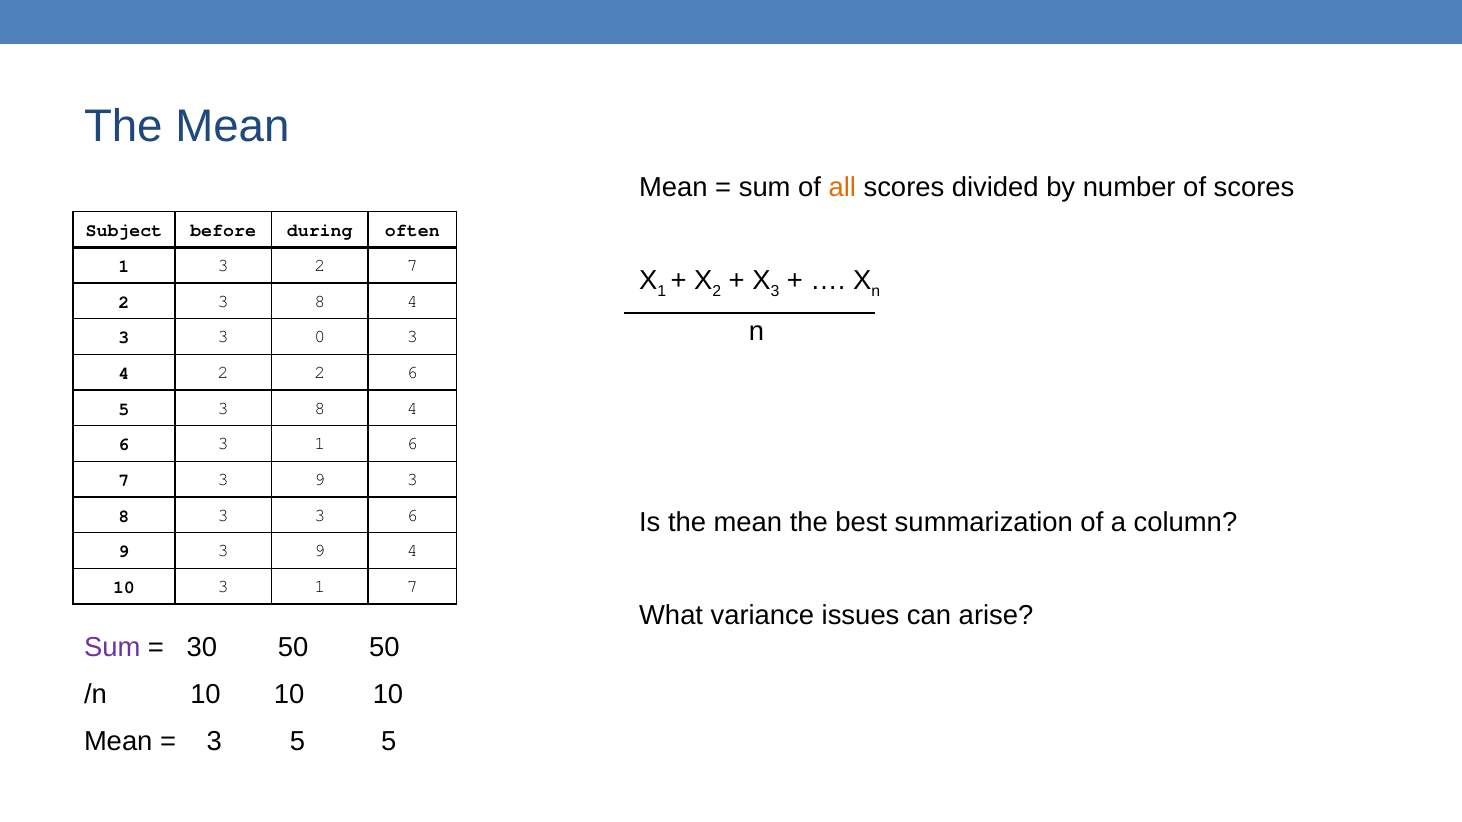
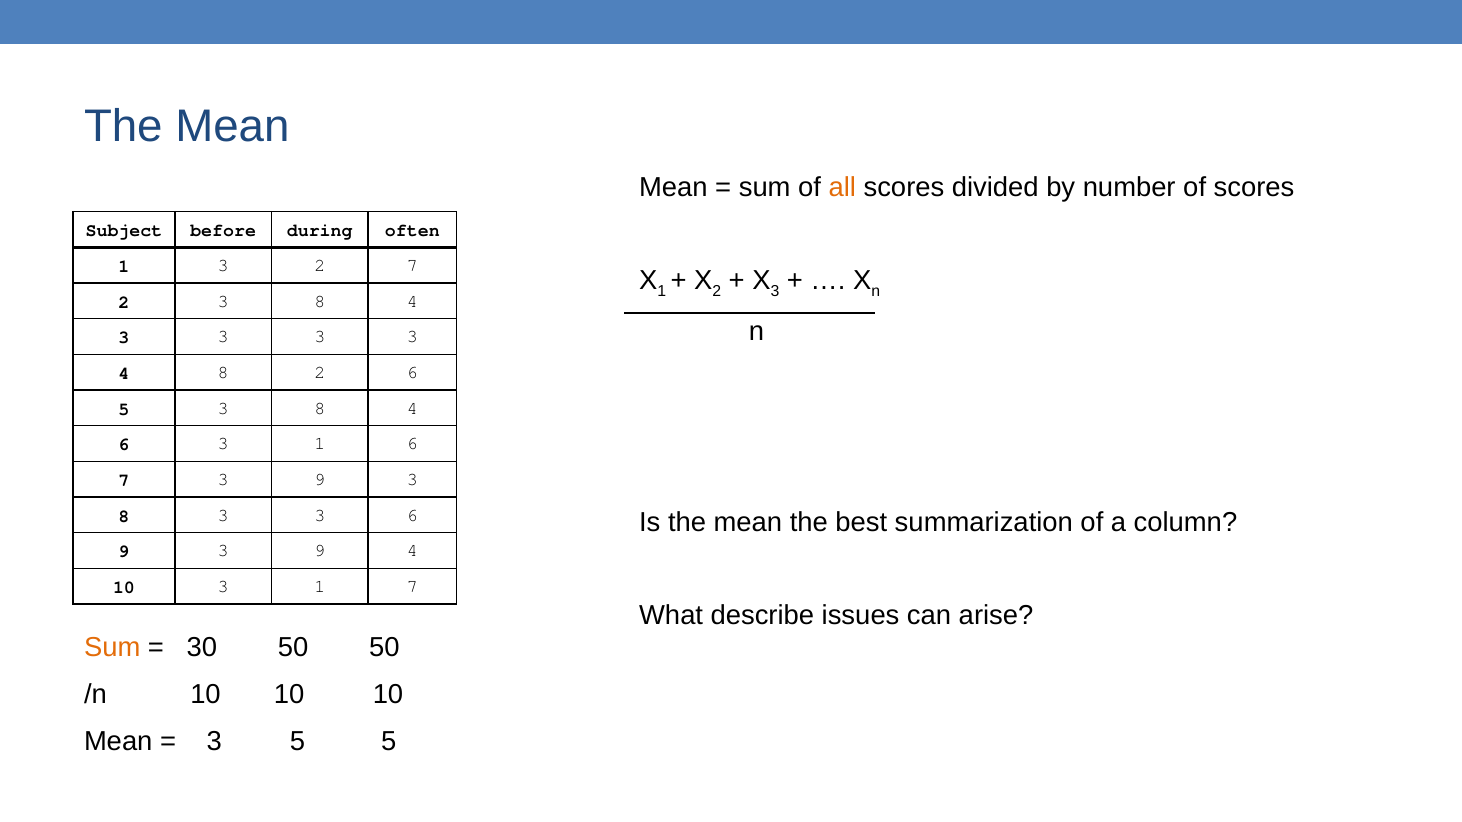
0: 0 -> 3 (320, 337)
4 2: 2 -> 8 (223, 373)
variance: variance -> describe (762, 616)
Sum colour: purple -> orange (112, 648)
